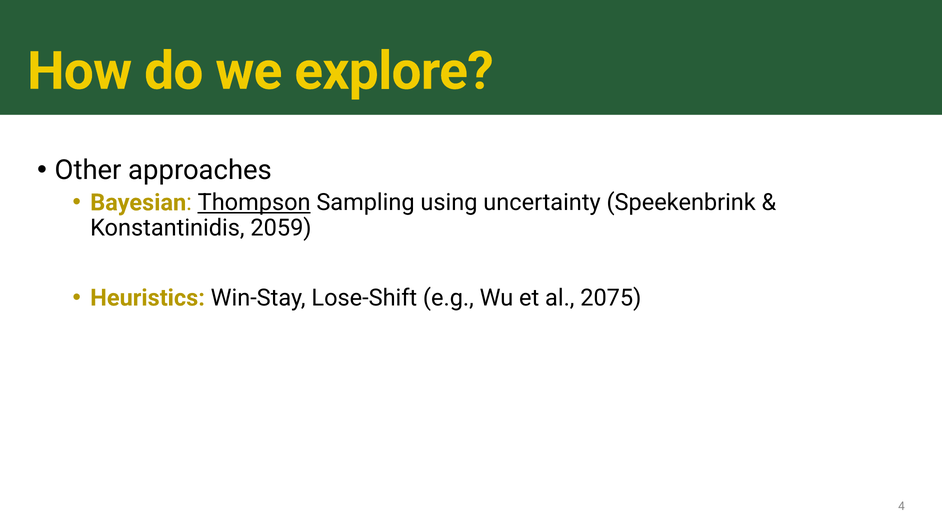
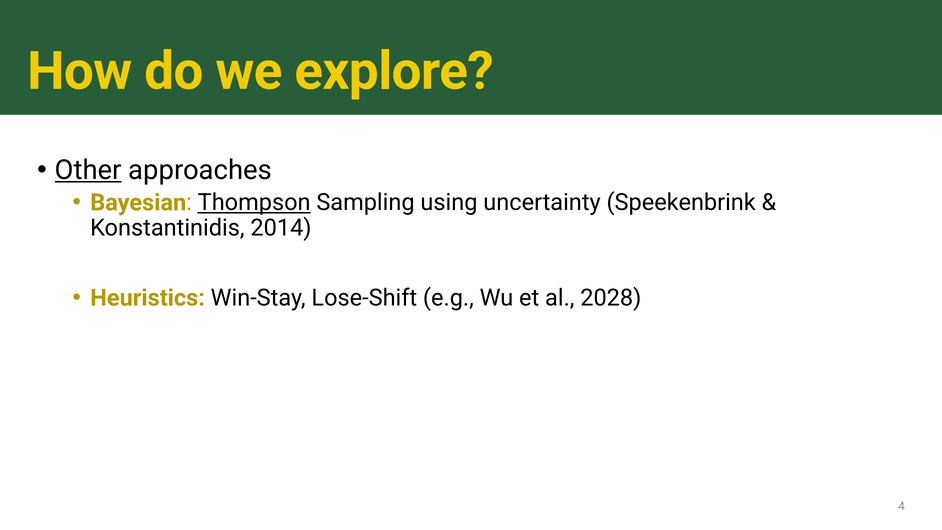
Other underline: none -> present (88, 170)
2059: 2059 -> 2014 (281, 228)
2075: 2075 -> 2028 (611, 298)
